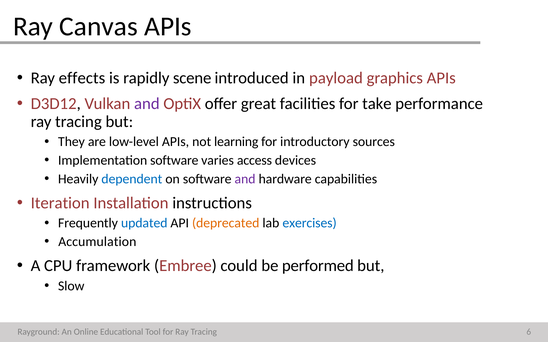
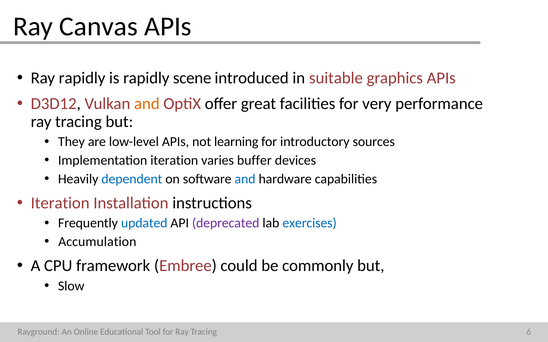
Ray effects: effects -> rapidly (82, 78)
payload: payload -> suitable (336, 78)
and colour: purple -> orange (147, 104)
take: take -> very (377, 104)
Implementation software: software -> iteration (174, 161)
access: access -> buffer (254, 161)
and colour: purple -> blue (245, 179)
deprecated colour: orange -> purple (226, 223)
performed: performed -> commonly (318, 266)
